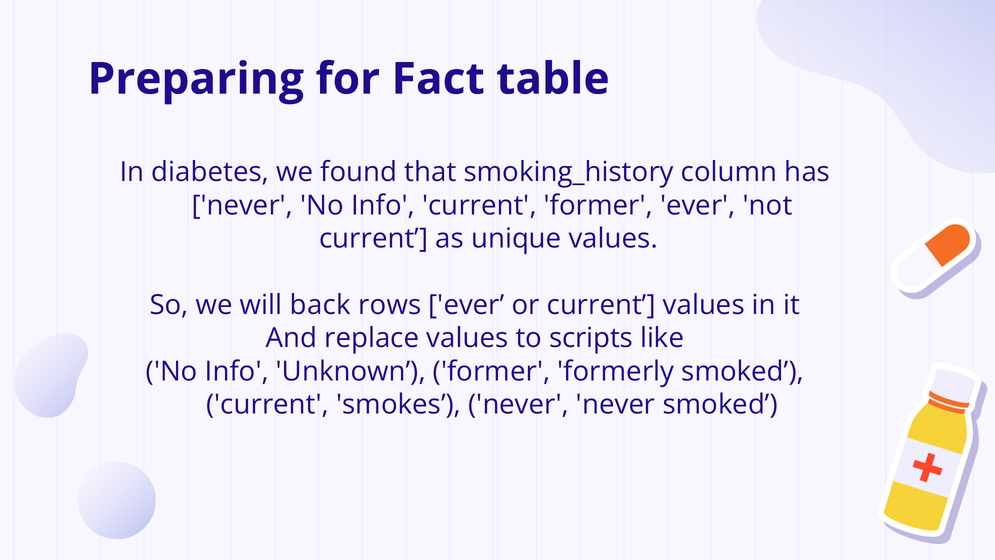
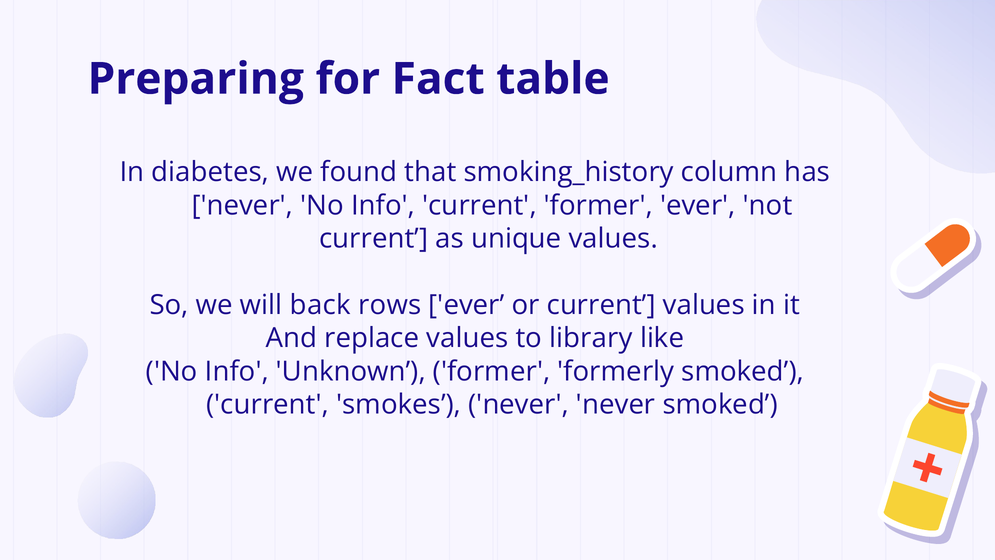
scripts: scripts -> library (591, 338)
